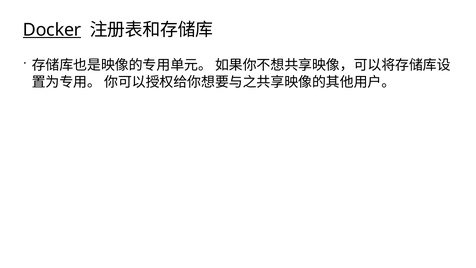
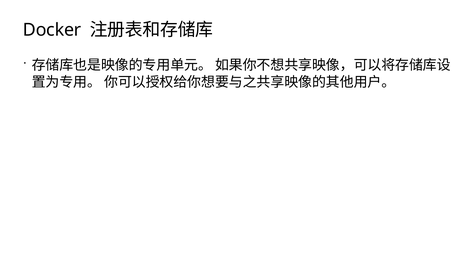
Docker underline: present -> none (52, 30)
